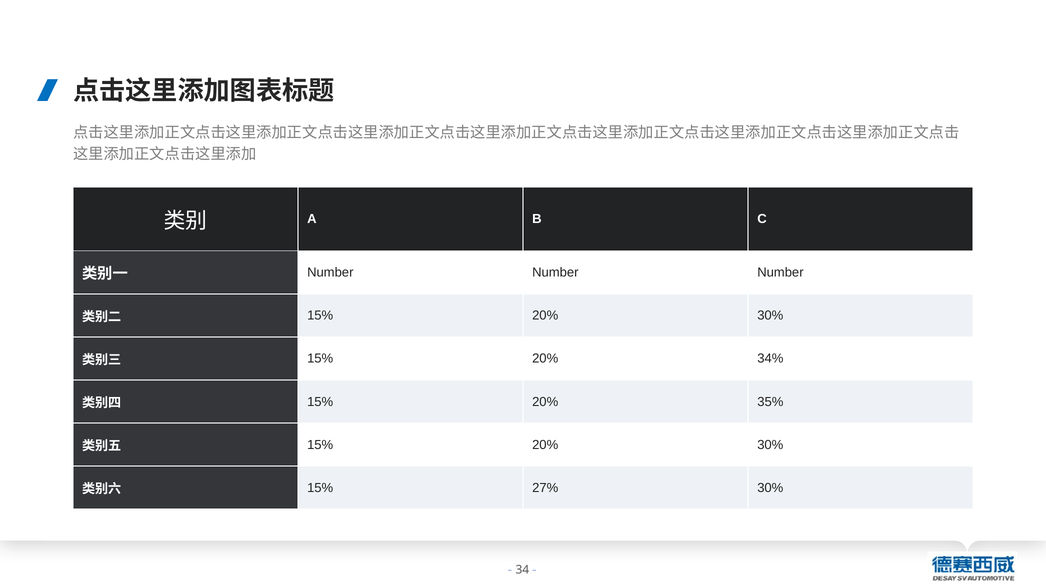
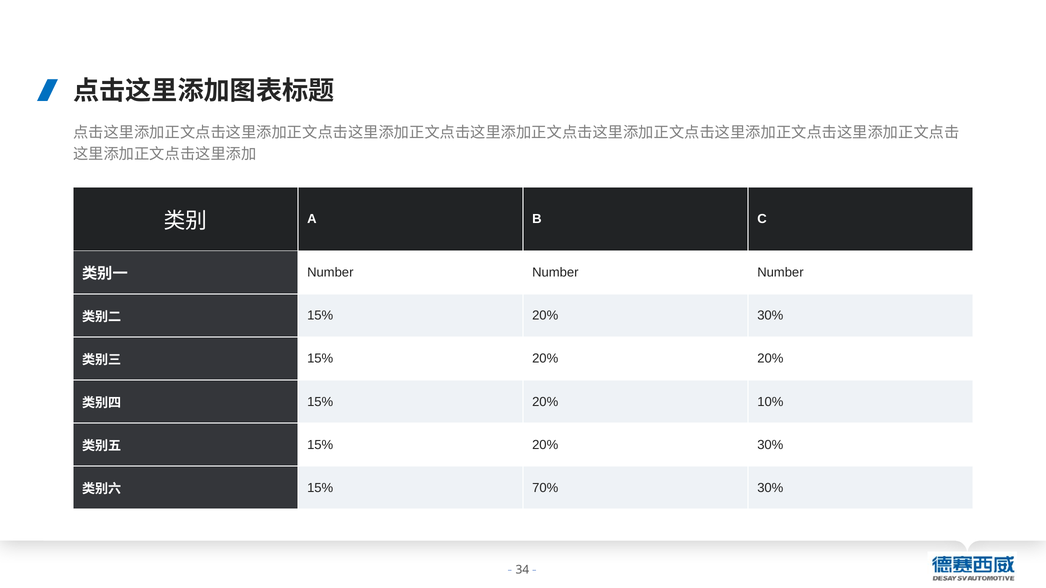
20% 34%: 34% -> 20% (770, 359)
35%: 35% -> 10% (770, 402)
27%: 27% -> 70% (545, 488)
